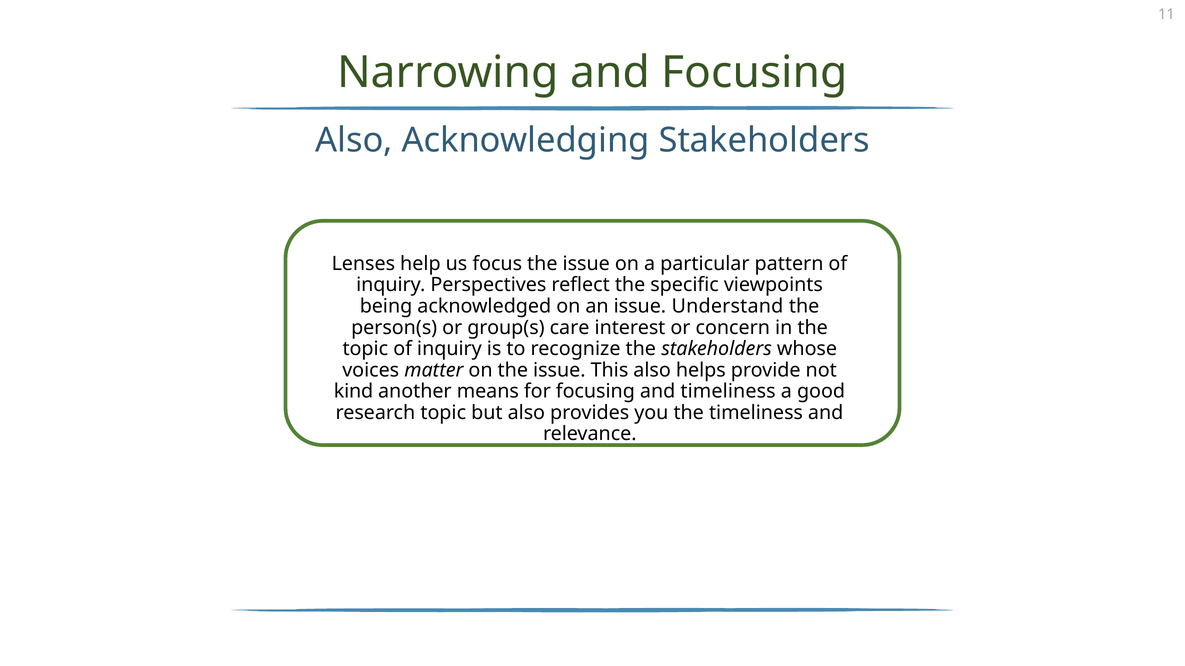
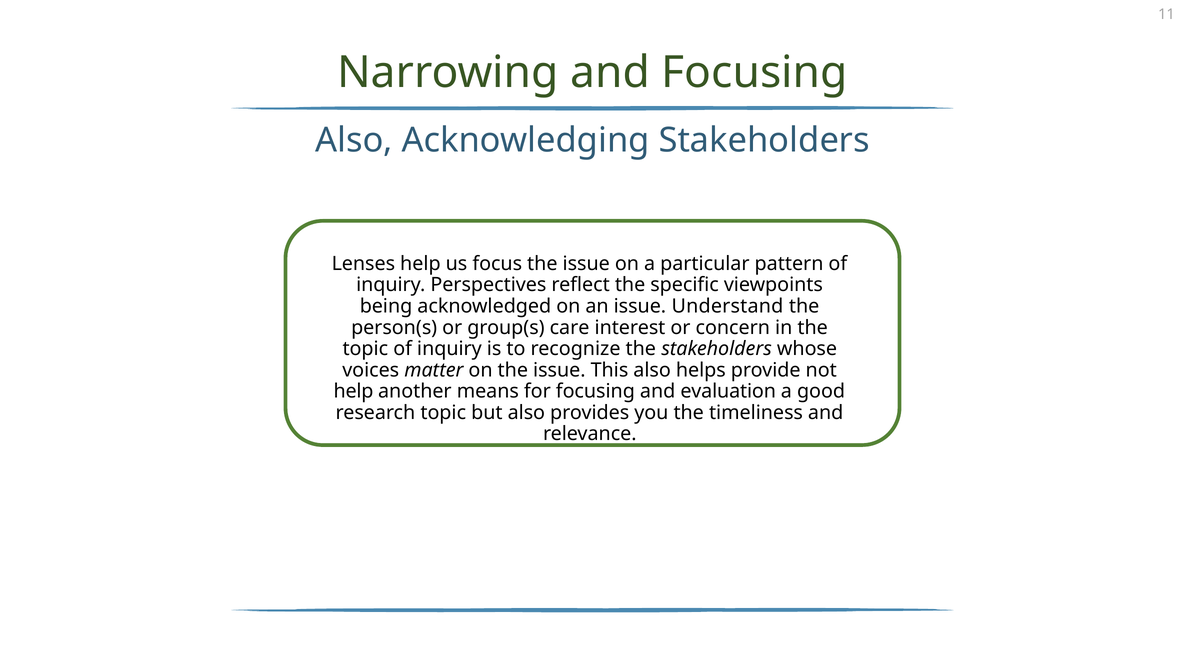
kind: kind -> help (353, 392)
and timeliness: timeliness -> evaluation (728, 392)
